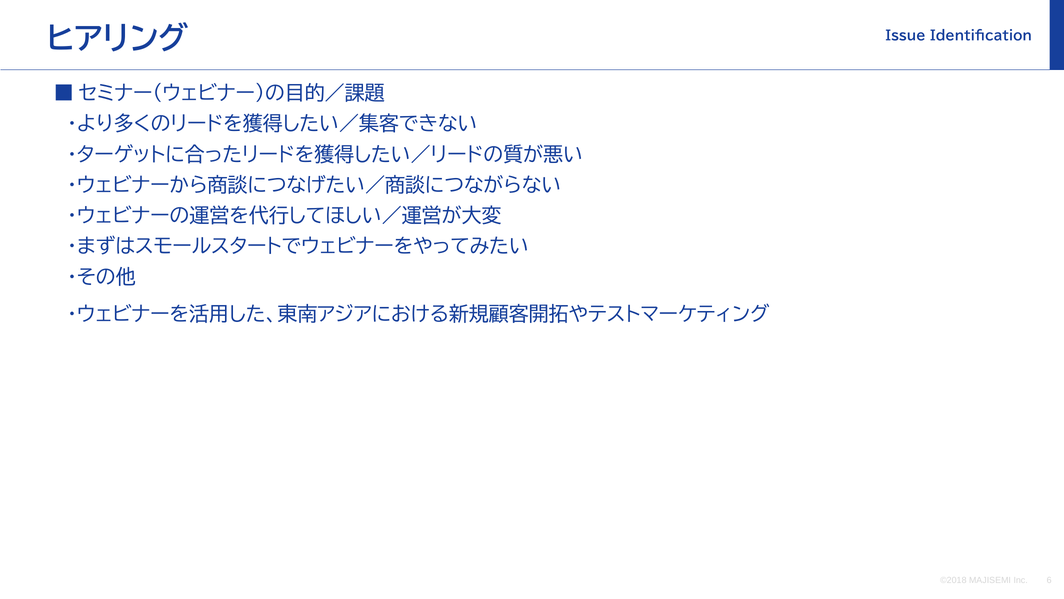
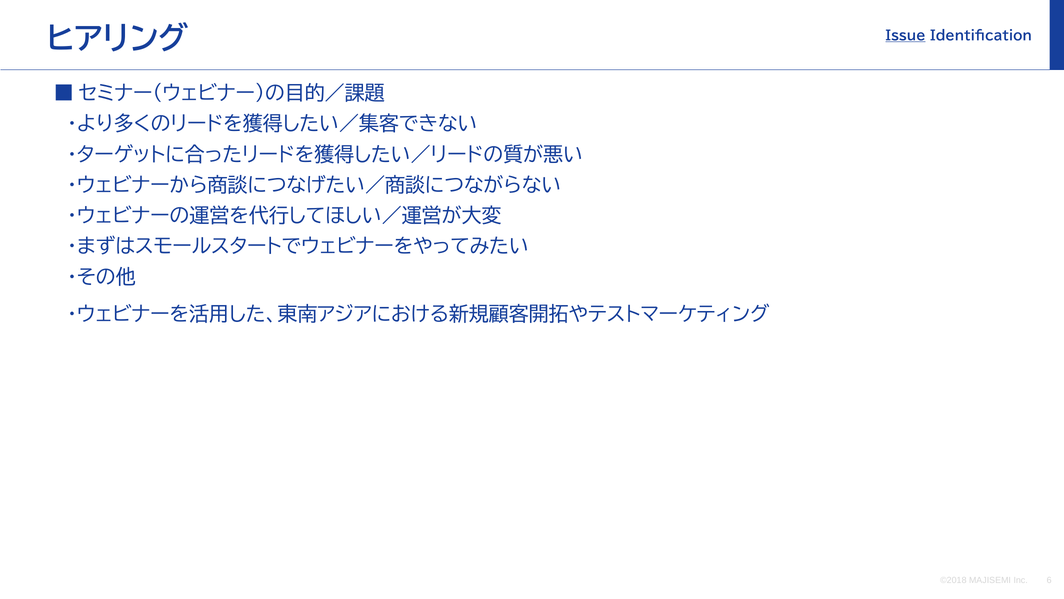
Issue underline: none -> present (905, 36)
